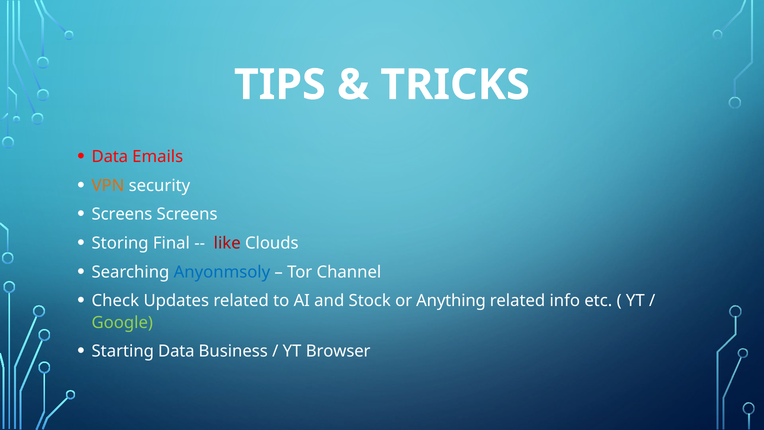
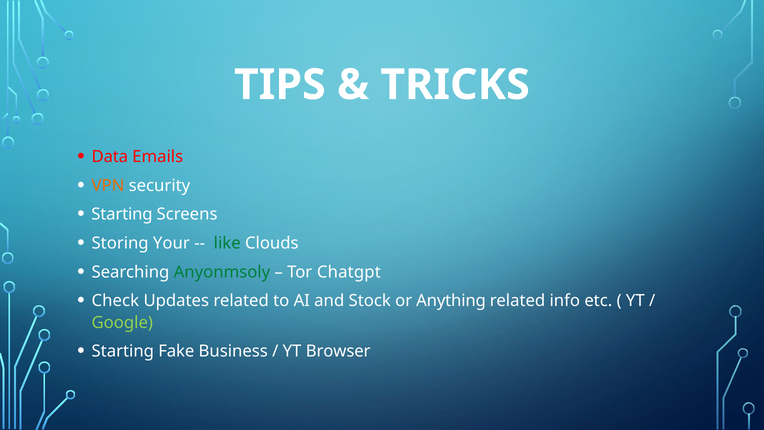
Screens: Screens -> Starting (122, 214)
Final: Final -> Your (171, 243)
like colour: red -> green (227, 243)
Anyonmsoly colour: blue -> green (222, 272)
Channel: Channel -> Chatgpt (349, 272)
Starting Data: Data -> Fake (176, 351)
